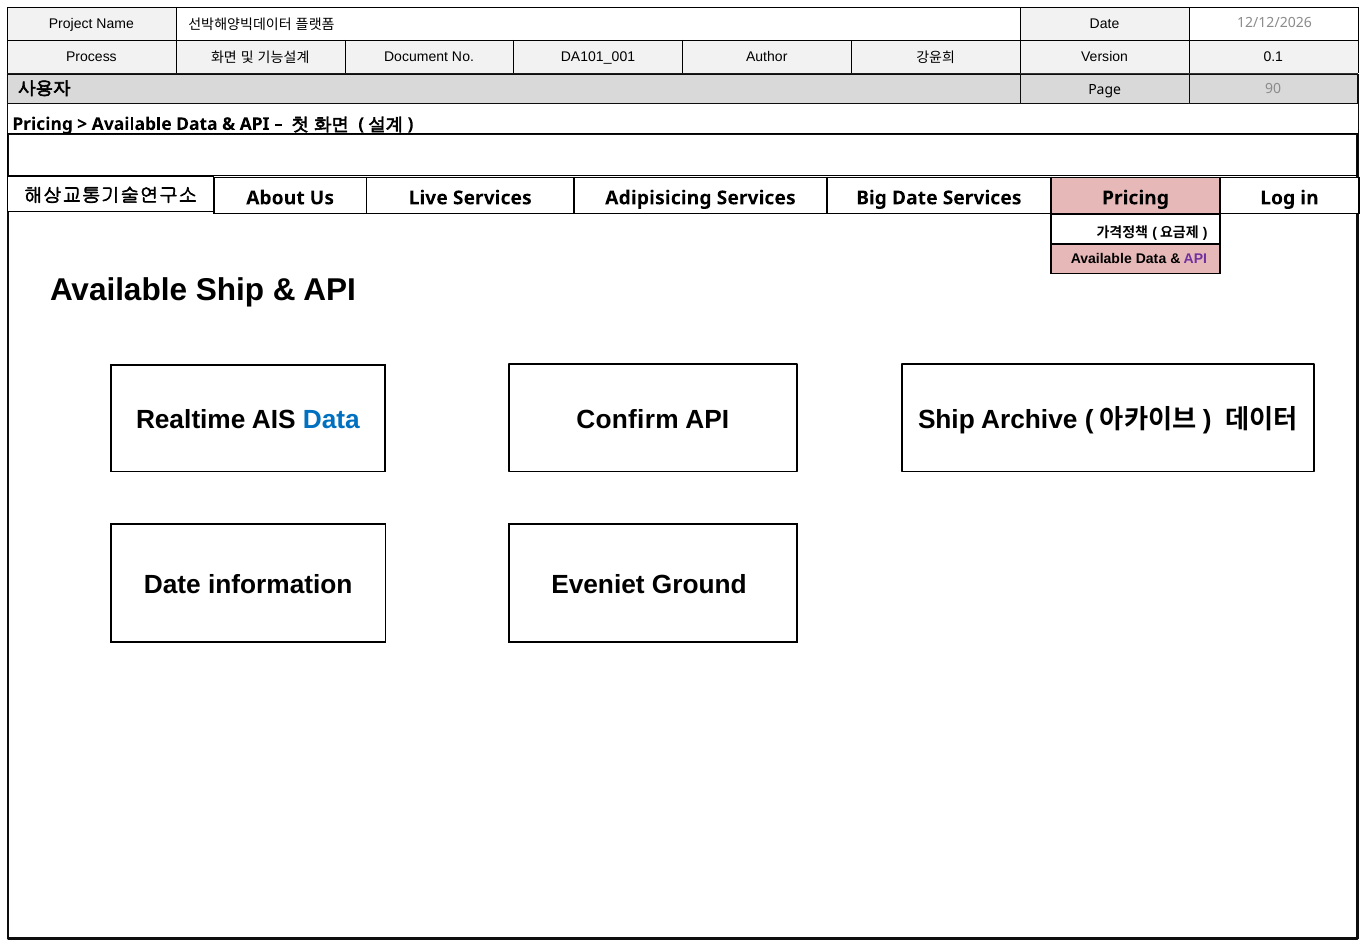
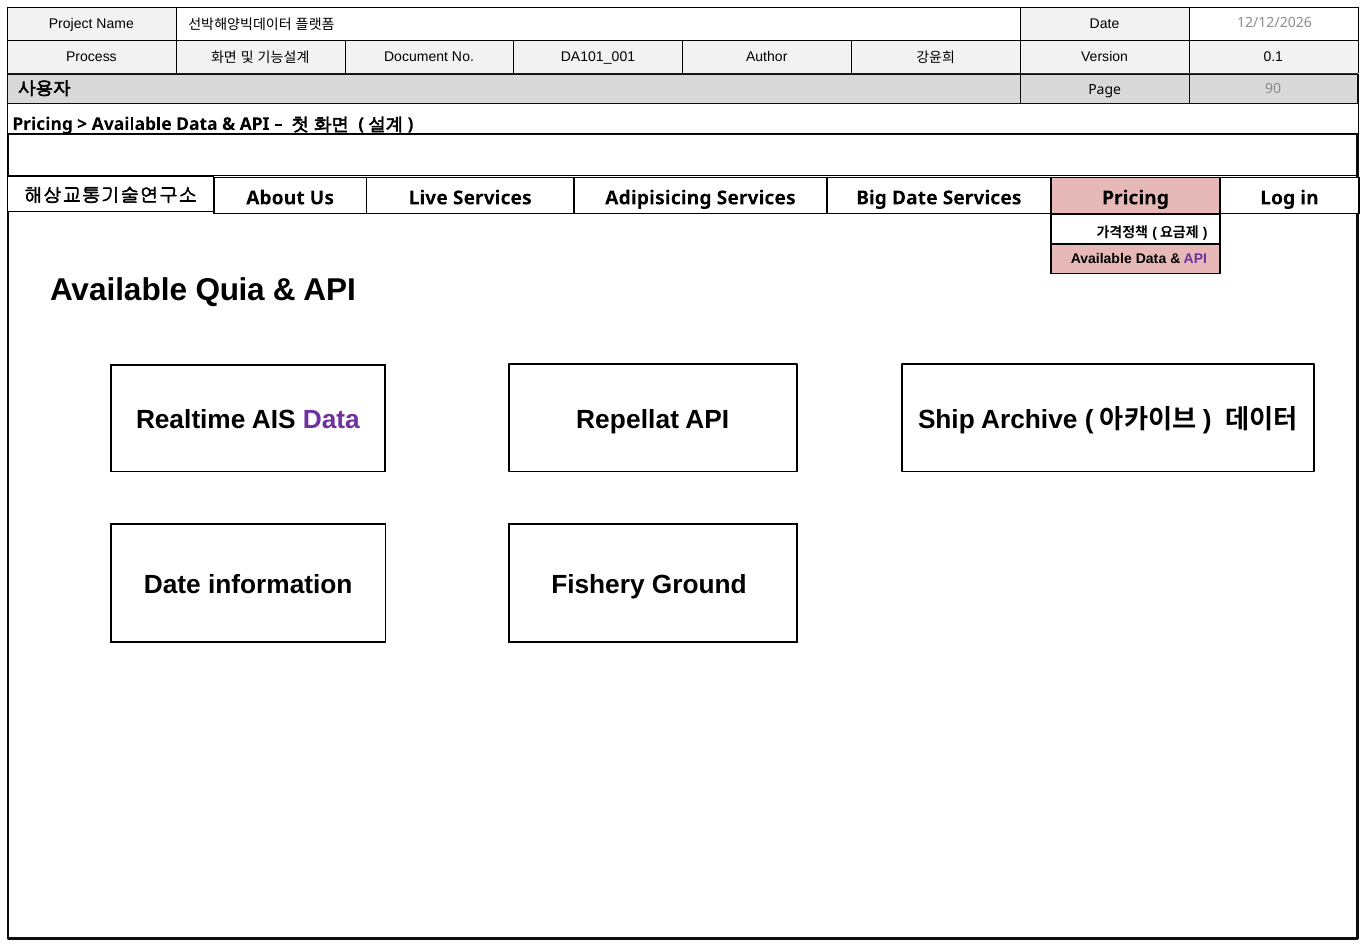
Available Ship: Ship -> Quia (230, 290)
Confirm: Confirm -> Repellat (628, 420)
Data colour: blue -> purple (331, 420)
Eveniet: Eveniet -> Fishery (598, 585)
